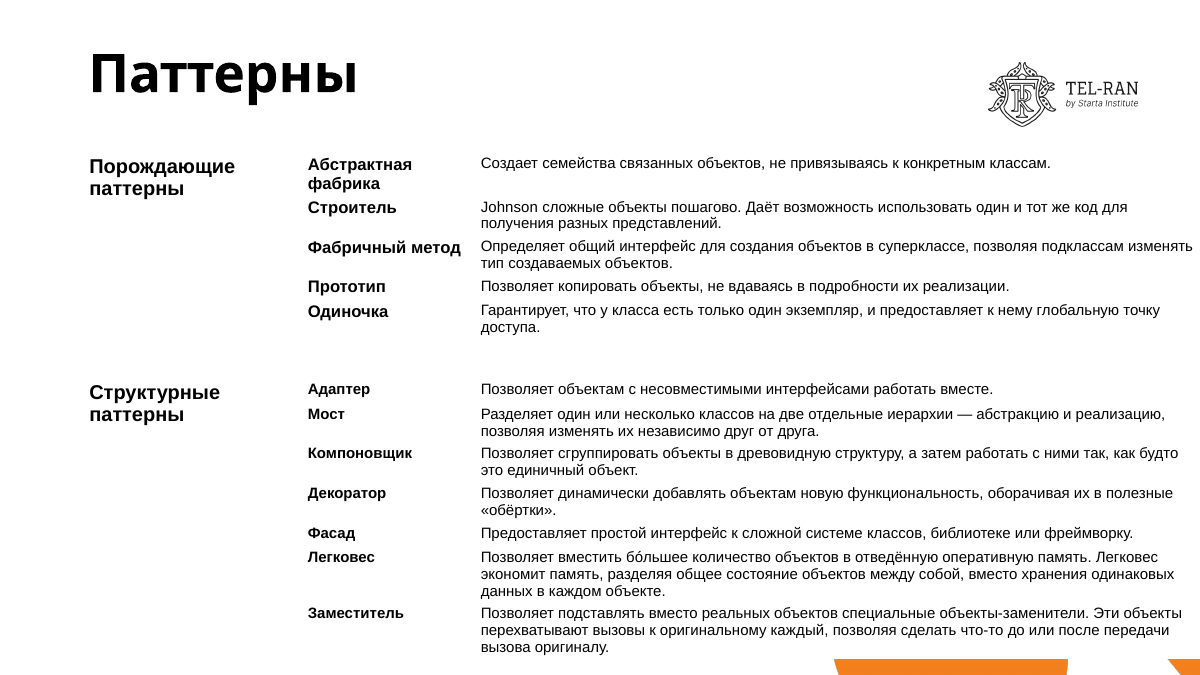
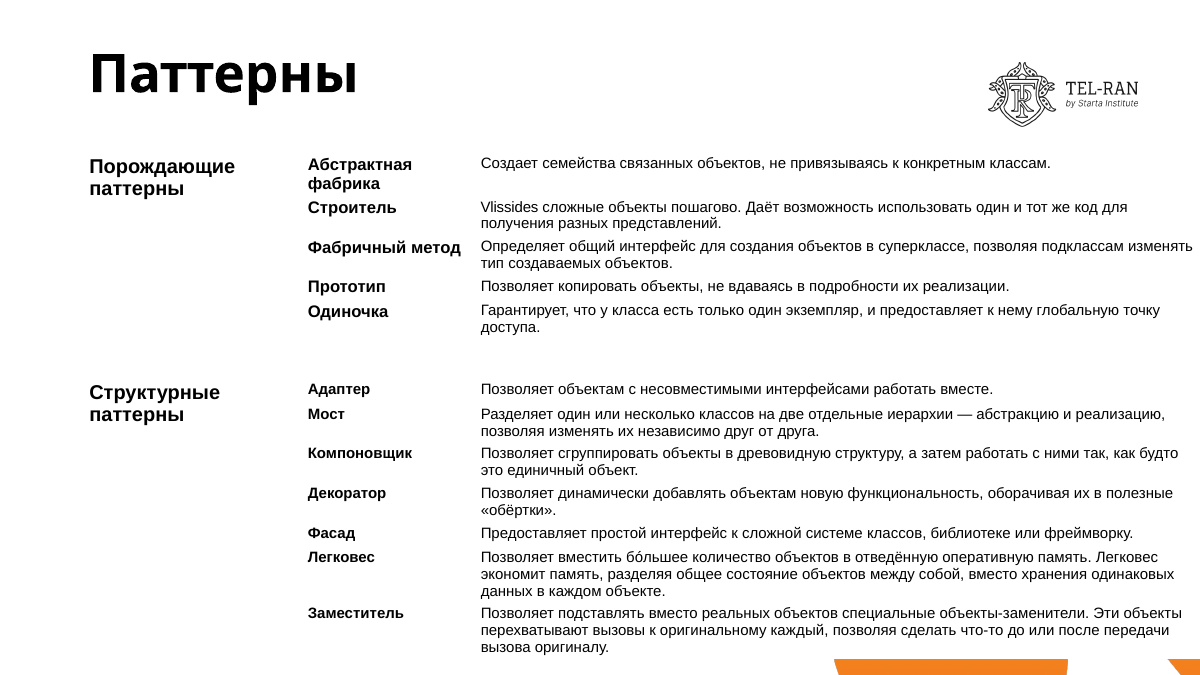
Johnson: Johnson -> Vlissides (510, 207)
